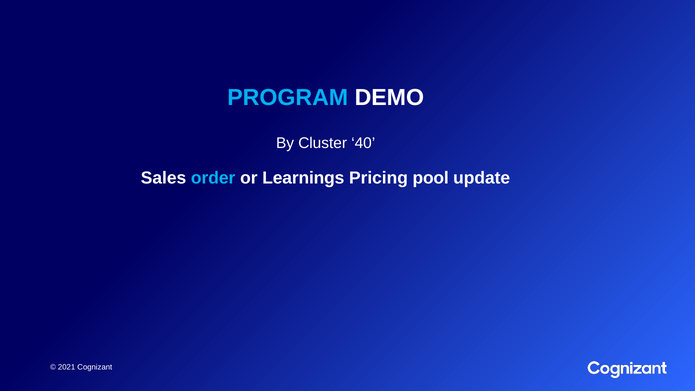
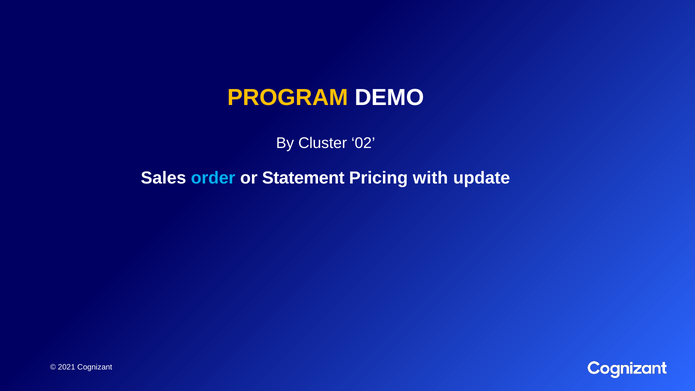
PROGRAM colour: light blue -> yellow (288, 98)
40: 40 -> 02 (363, 143)
Learnings: Learnings -> Statement (303, 178)
pool: pool -> with (430, 178)
